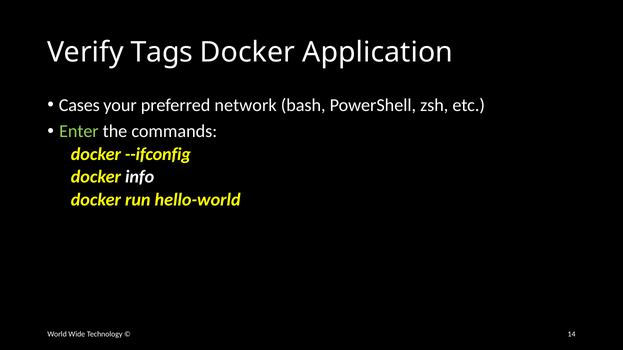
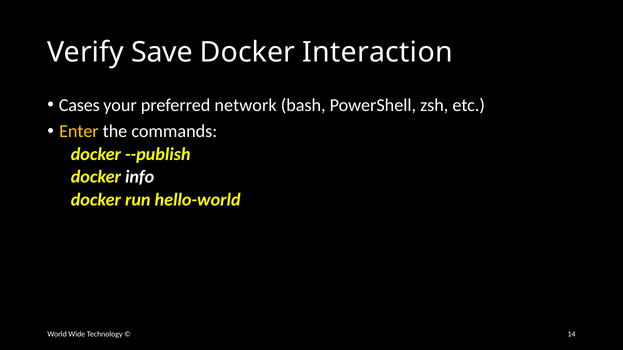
Tags: Tags -> Save (162, 52)
Application: Application -> Interaction (378, 52)
Enter colour: light green -> yellow (79, 131)
--ifconfig: --ifconfig -> --publish (158, 154)
